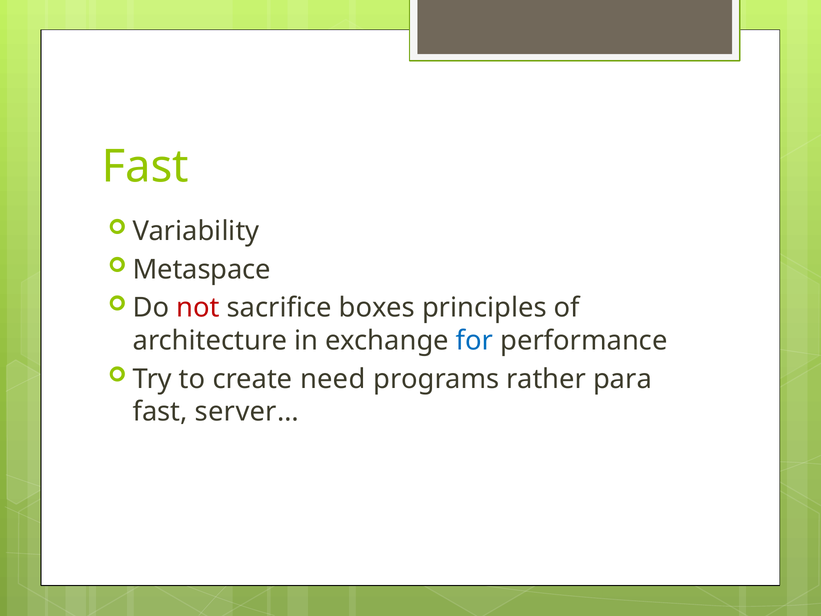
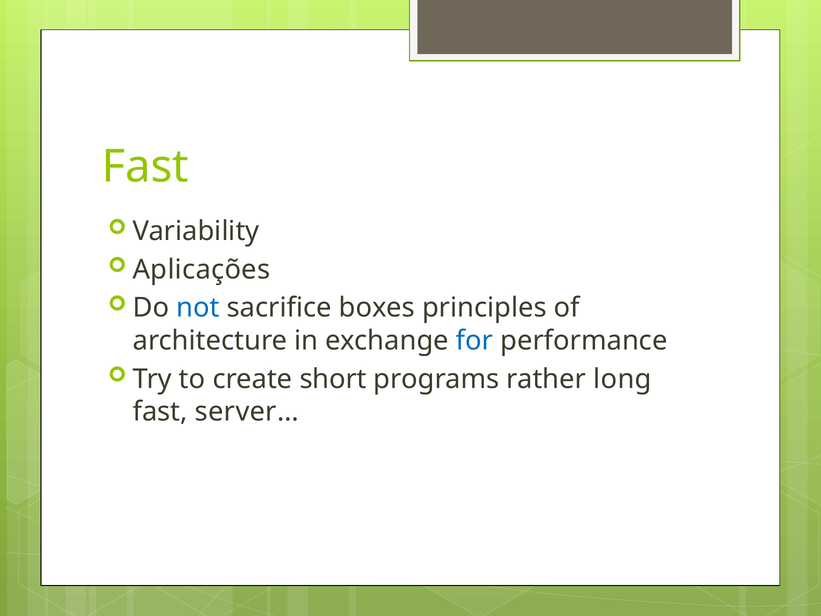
Metaspace: Metaspace -> Aplicações (201, 269)
not colour: red -> blue (198, 308)
need: need -> short (333, 379)
para: para -> long (622, 379)
